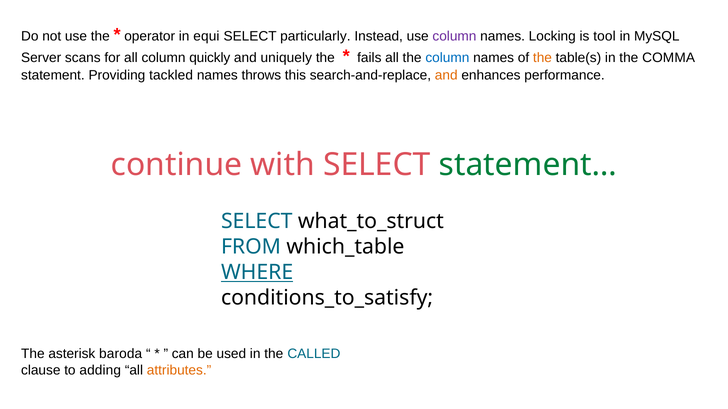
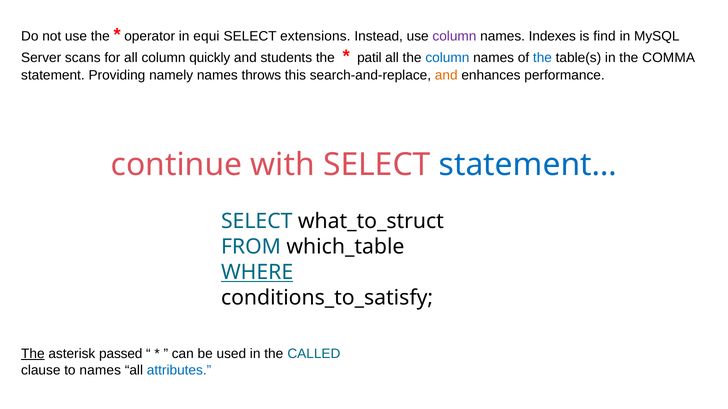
particularly: particularly -> extensions (315, 36)
Locking: Locking -> Indexes (552, 36)
tool: tool -> find (604, 36)
uniquely: uniquely -> students (286, 58)
fails: fails -> patil (369, 58)
the colour: orange -> blue (542, 58)
tackled: tackled -> namely (171, 75)
statement… colour: green -> blue (528, 165)
The underline: none -> present (33, 354)
baroda: baroda -> passed (121, 354)
to adding: adding -> names (100, 371)
attributes colour: orange -> blue (179, 371)
